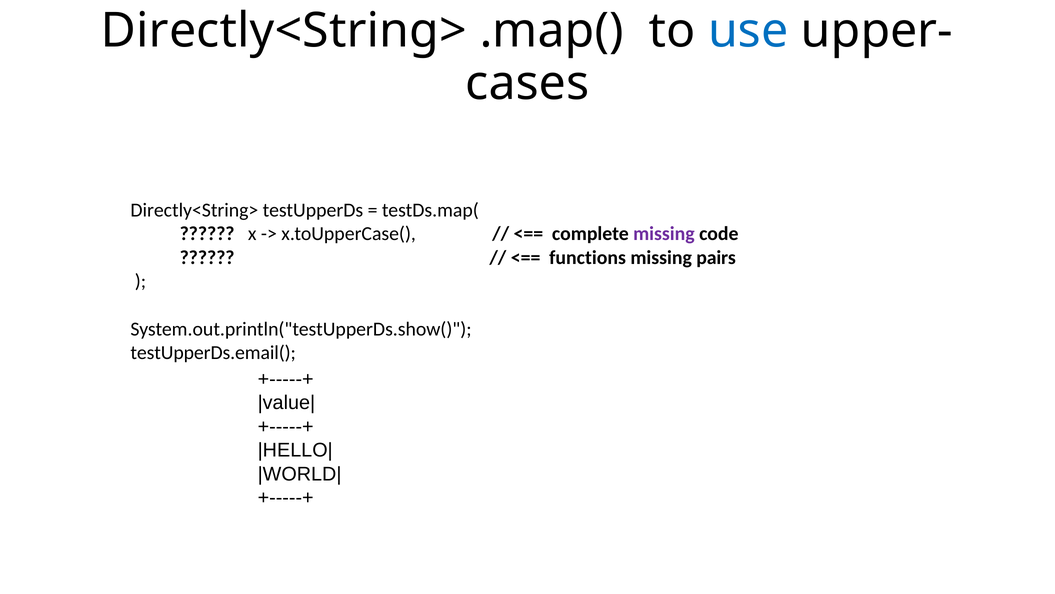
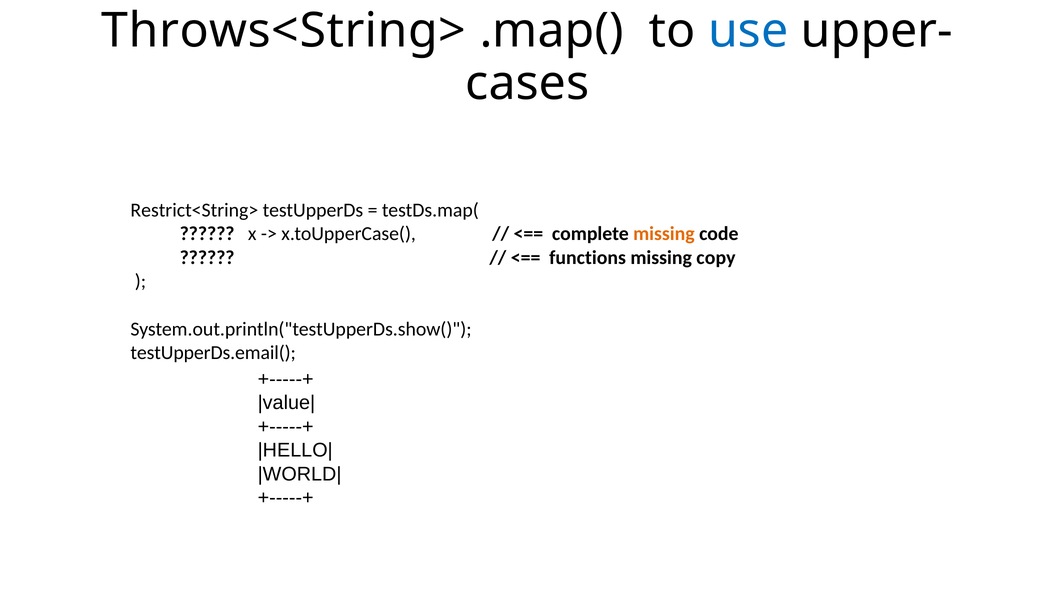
Directly<String>: Directly<String> -> Throws<String> (284, 31)
Directly<String>: Directly<String> -> Restrict<String> (194, 210)
missing colour: purple -> orange (664, 234)
pairs: pairs -> copy (716, 257)
